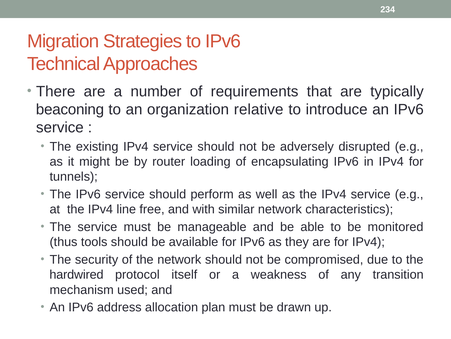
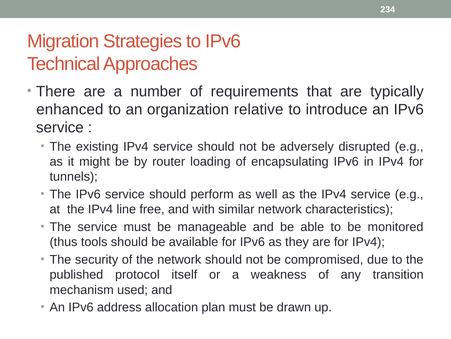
beaconing: beaconing -> enhanced (70, 109)
hardwired: hardwired -> published (76, 274)
